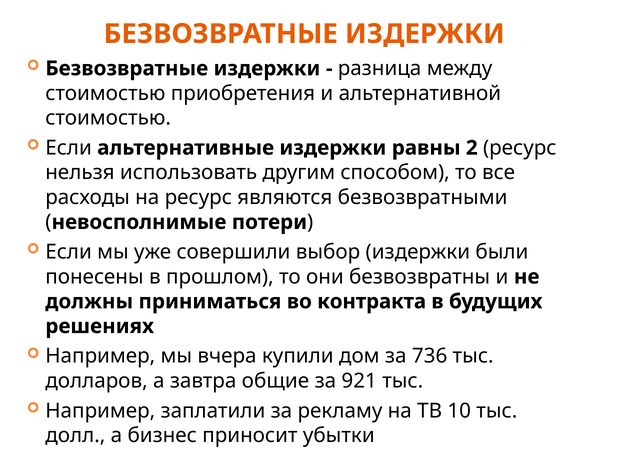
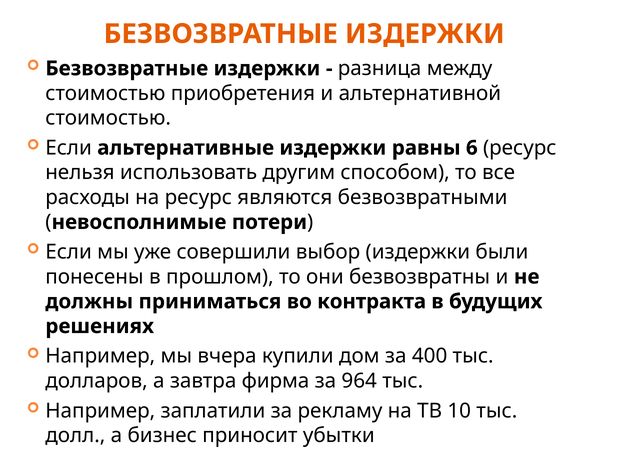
2: 2 -> 6 (472, 148)
736: 736 -> 400 (430, 356)
общие: общие -> фирма (276, 381)
921: 921 -> 964 (359, 381)
